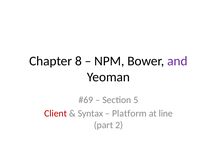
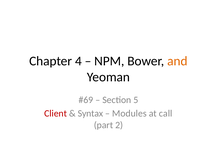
8: 8 -> 4 (78, 61)
and colour: purple -> orange (177, 61)
Platform: Platform -> Modules (129, 113)
line: line -> call (166, 113)
